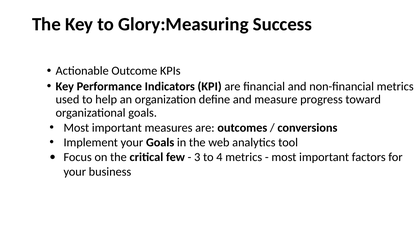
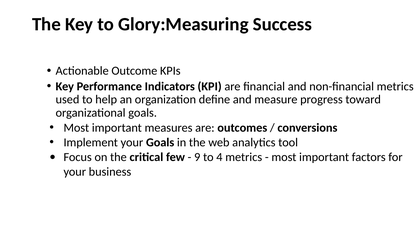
3: 3 -> 9 (197, 157)
